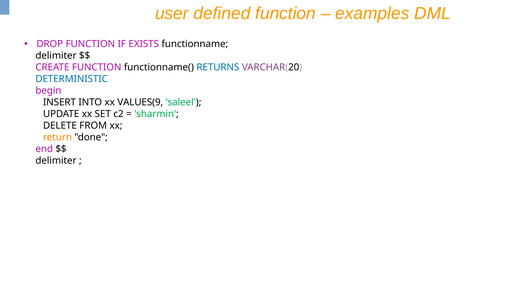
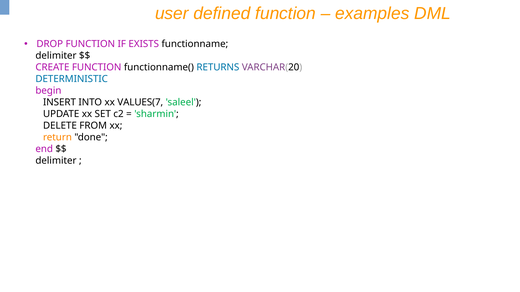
VALUES(9: VALUES(9 -> VALUES(7 (140, 103)
